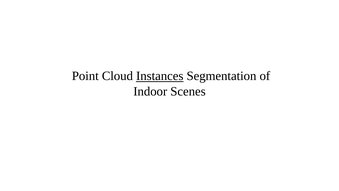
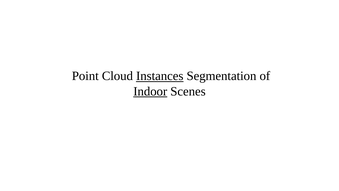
Indoor underline: none -> present (150, 91)
